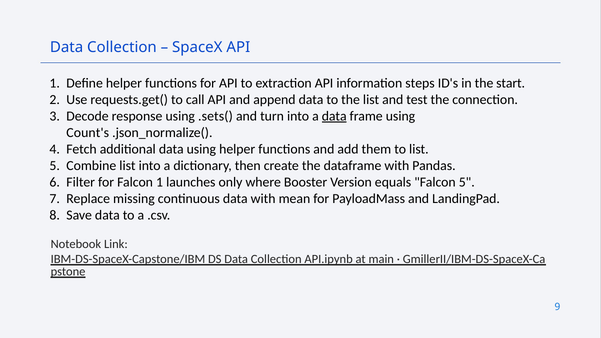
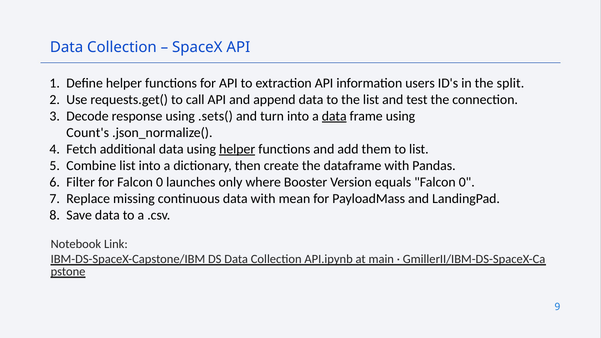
steps: steps -> users (420, 83)
start: start -> split (510, 83)
helper underline: none -> present (237, 149)
for Falcon 1: 1 -> 0 (160, 182)
equals Falcon 5: 5 -> 0 (467, 182)
